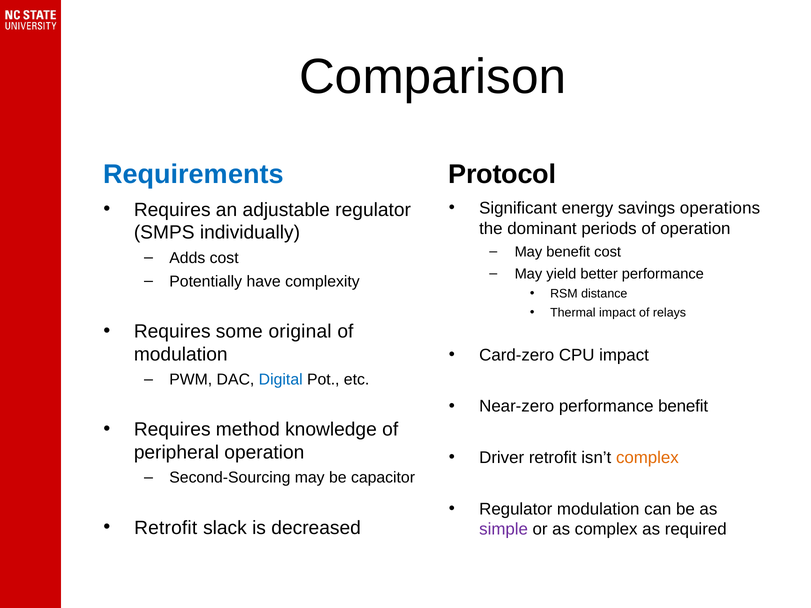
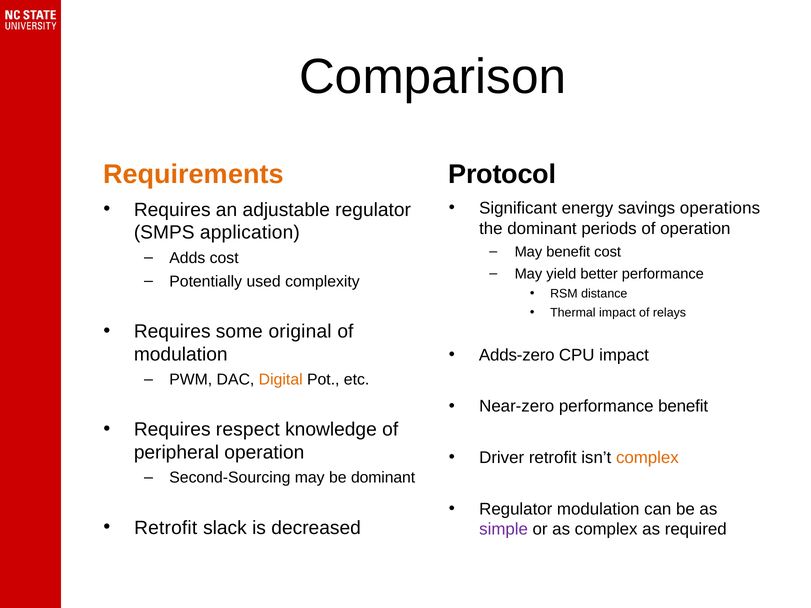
Requirements colour: blue -> orange (194, 174)
individually: individually -> application (250, 233)
have: have -> used (264, 281)
Card-zero: Card-zero -> Adds-zero (517, 355)
Digital colour: blue -> orange (281, 380)
method: method -> respect (248, 430)
be capacitor: capacitor -> dominant (383, 478)
